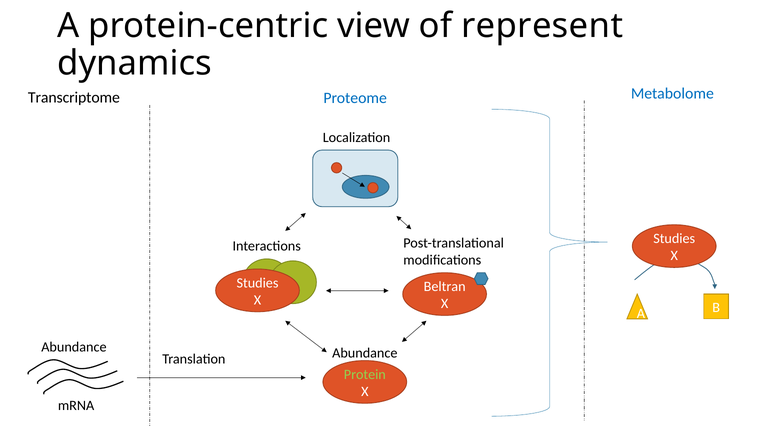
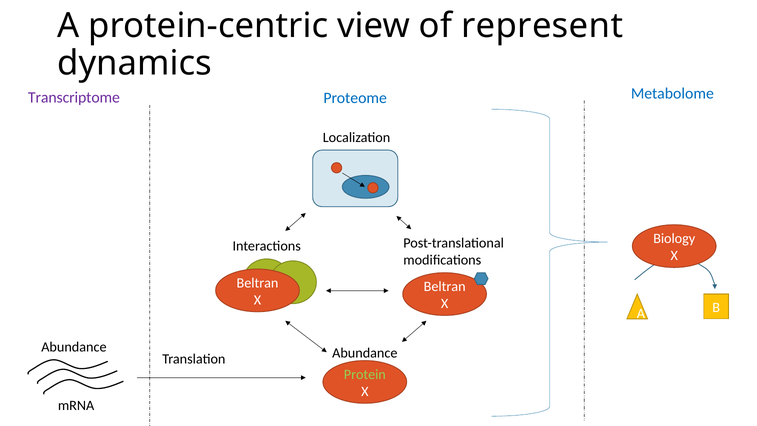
Transcriptome colour: black -> purple (74, 97)
Studies: Studies -> Biology (674, 238)
Studies: Studies -> Beltran (257, 283)
